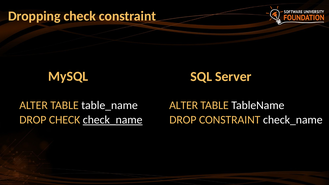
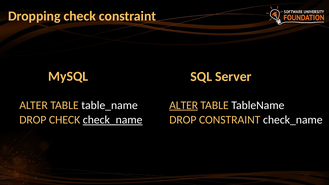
ALTER underline: none -> present (184, 105)
